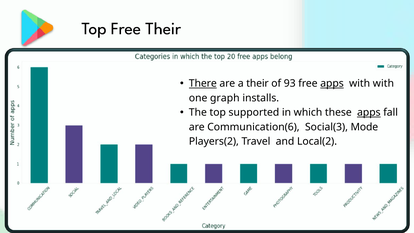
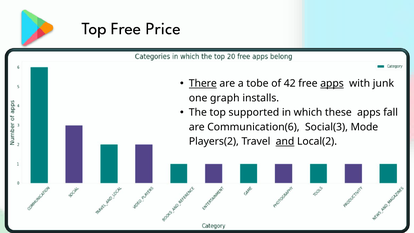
Free Their: Their -> Price (163, 29)
a their: their -> tobe (257, 84)
93: 93 -> 42 (290, 84)
with with: with -> junk (383, 84)
apps underline: present -> none (369, 112)
and underline: none -> present (285, 141)
